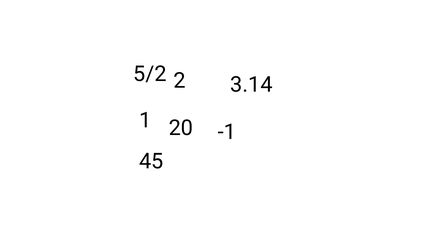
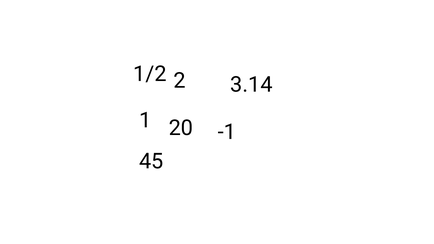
5/2: 5/2 -> 1/2 (150, 74)
